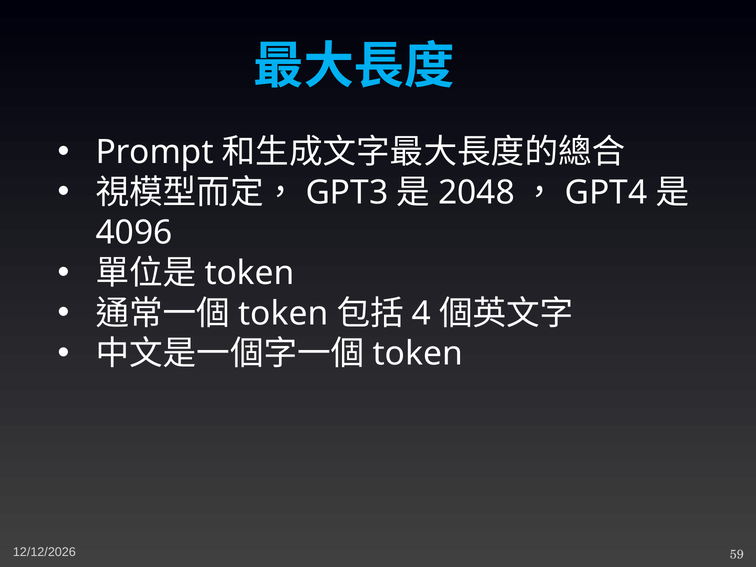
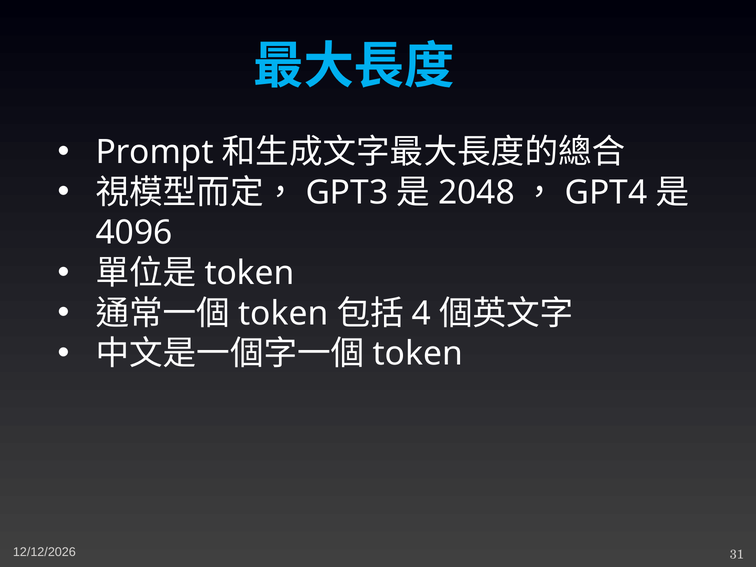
59: 59 -> 31 (737, 554)
